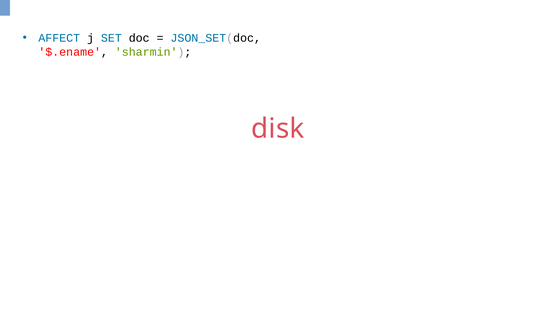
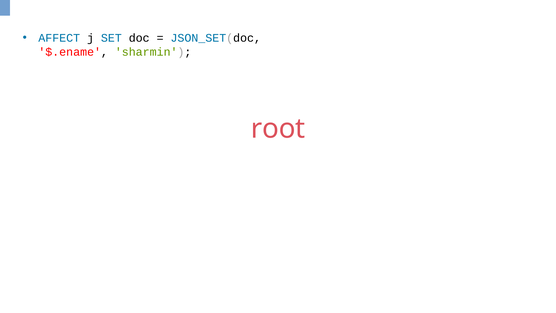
disk: disk -> root (278, 128)
